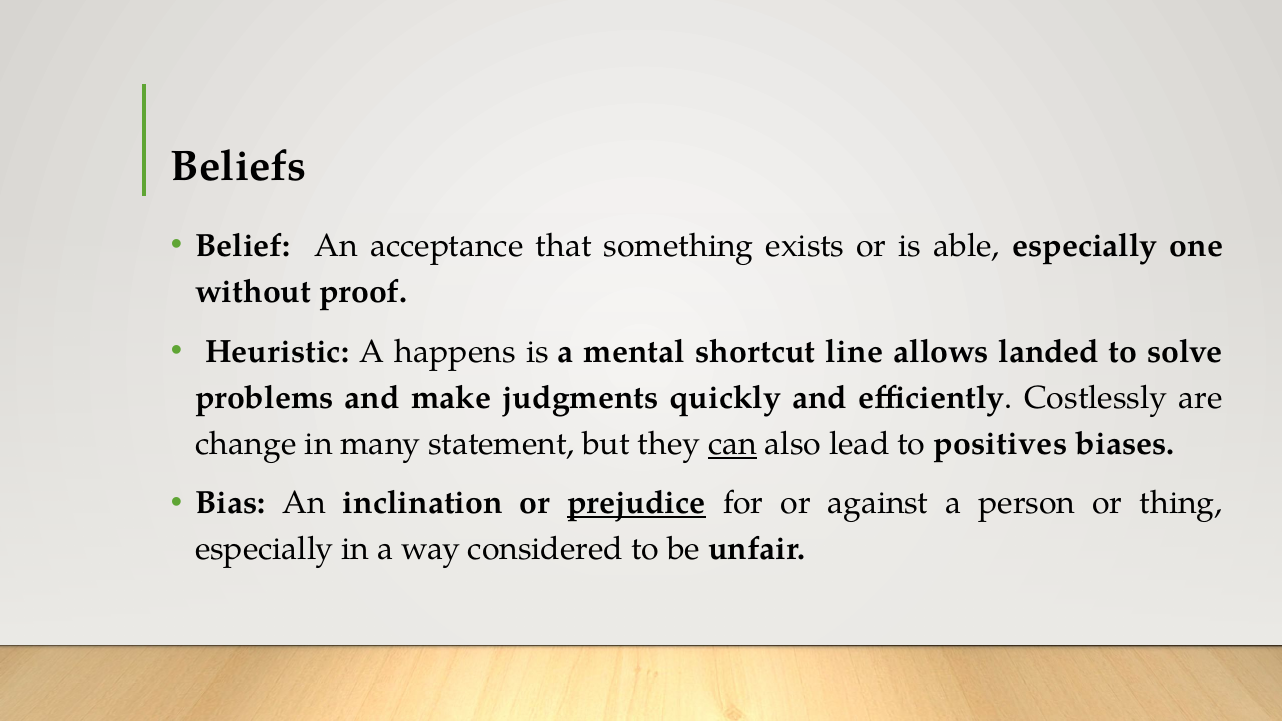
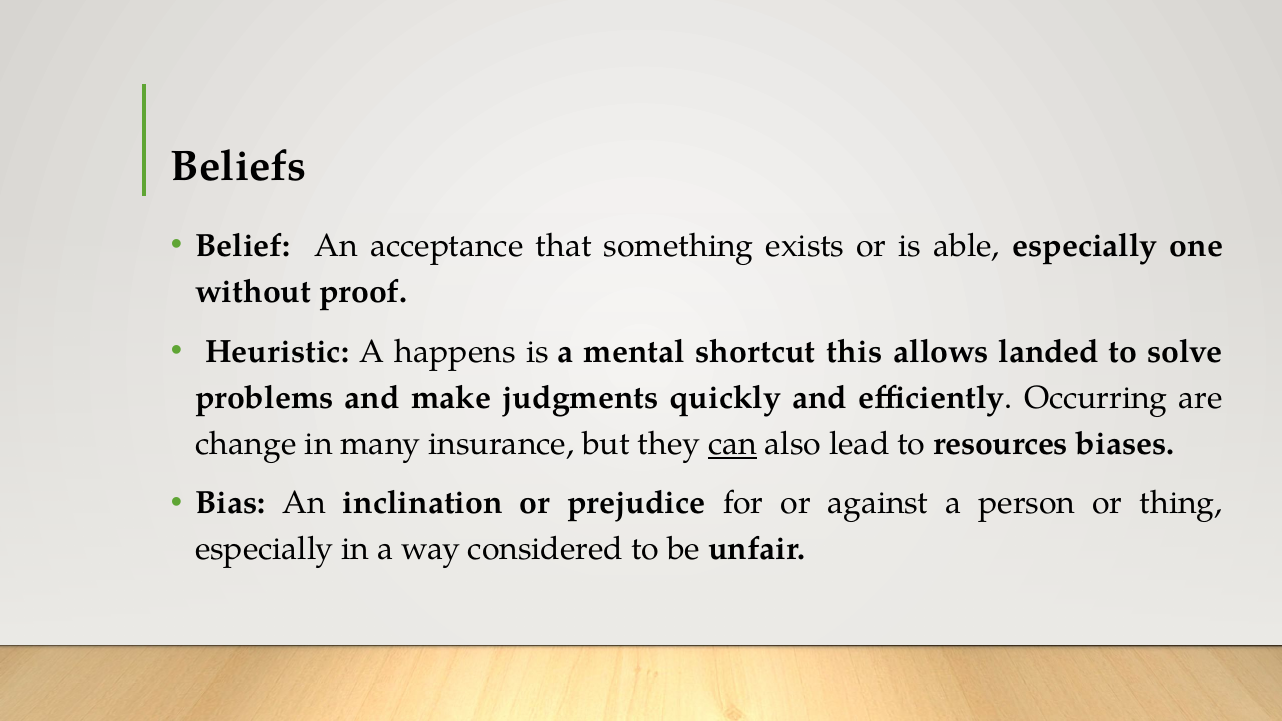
line: line -> this (854, 352)
Costlessly: Costlessly -> Occurring (1096, 398)
statement: statement -> insurance (501, 444)
positives: positives -> resources (1001, 444)
prejudice underline: present -> none (636, 503)
